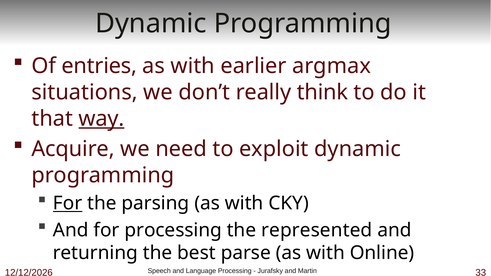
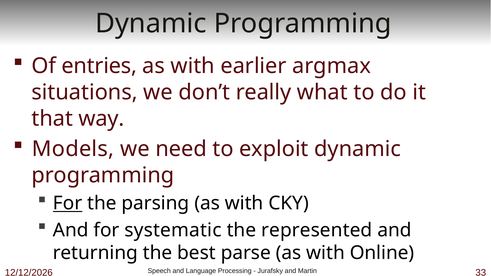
think: think -> what (322, 92)
way underline: present -> none (102, 119)
Acquire: Acquire -> Models (73, 149)
for processing: processing -> systematic (173, 230)
